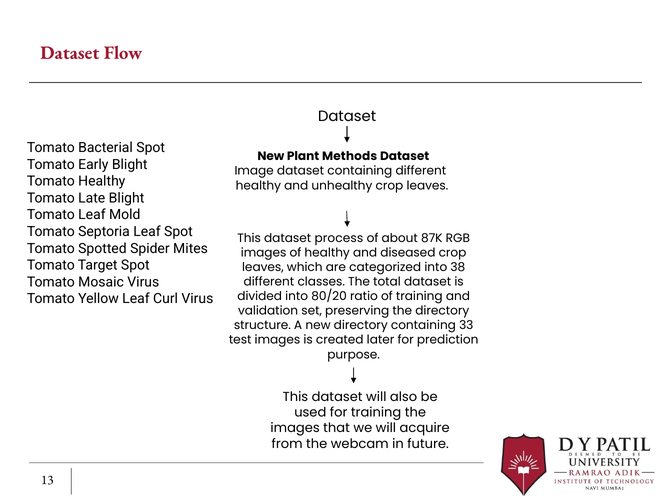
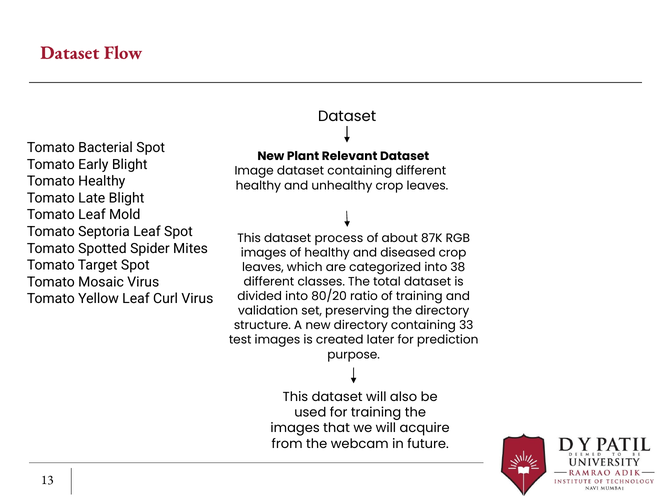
Methods: Methods -> Relevant (350, 156)
